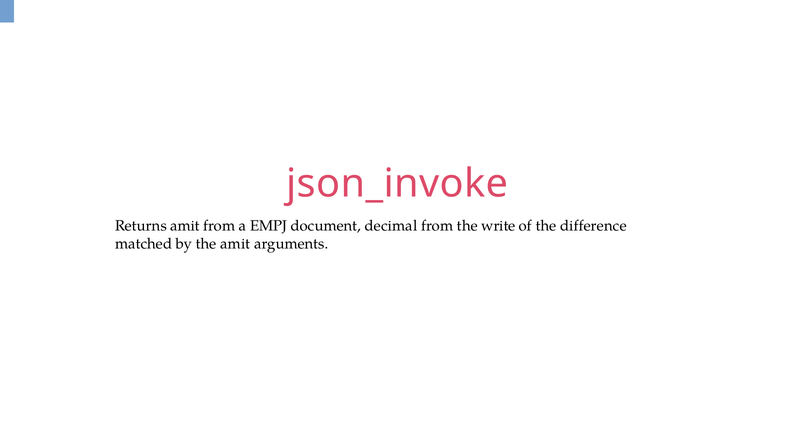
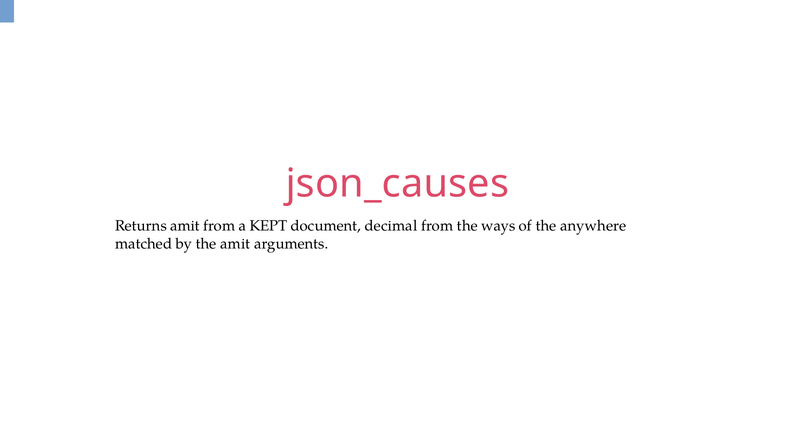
json_invoke: json_invoke -> json_causes (397, 184)
EMPJ: EMPJ -> KEPT (269, 226)
write: write -> ways (498, 226)
difference: difference -> anywhere (593, 226)
